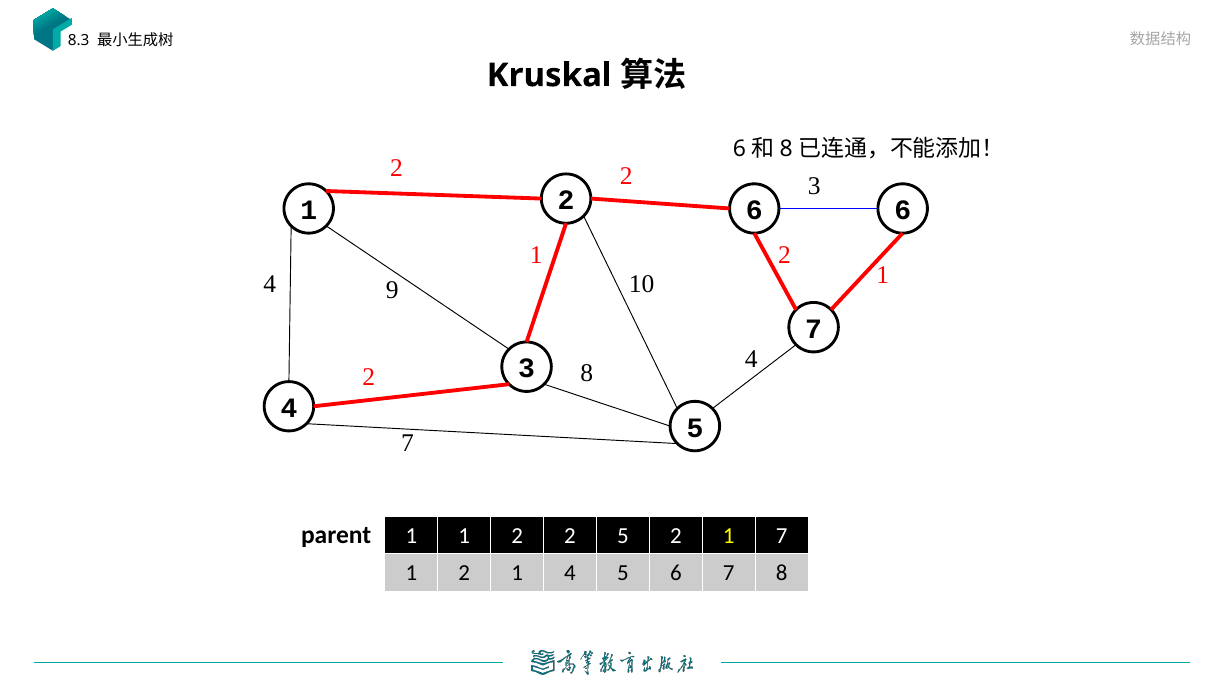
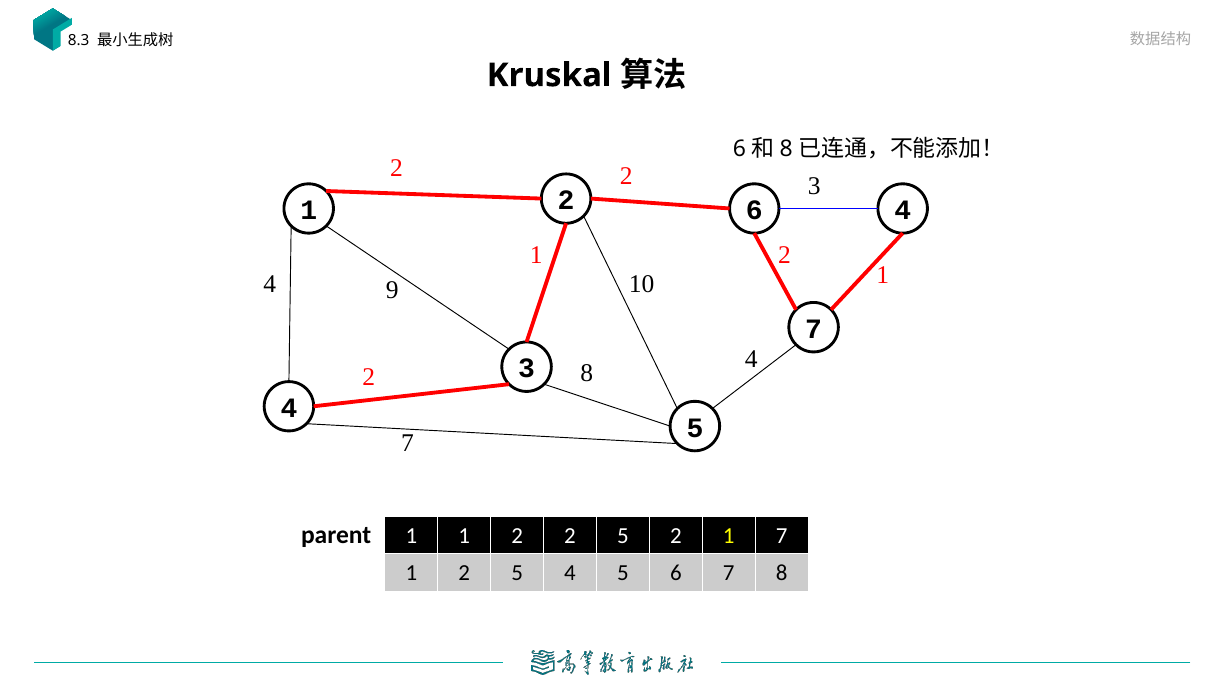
6 6: 6 -> 4 (903, 211)
1 2 1: 1 -> 5 (517, 573)
